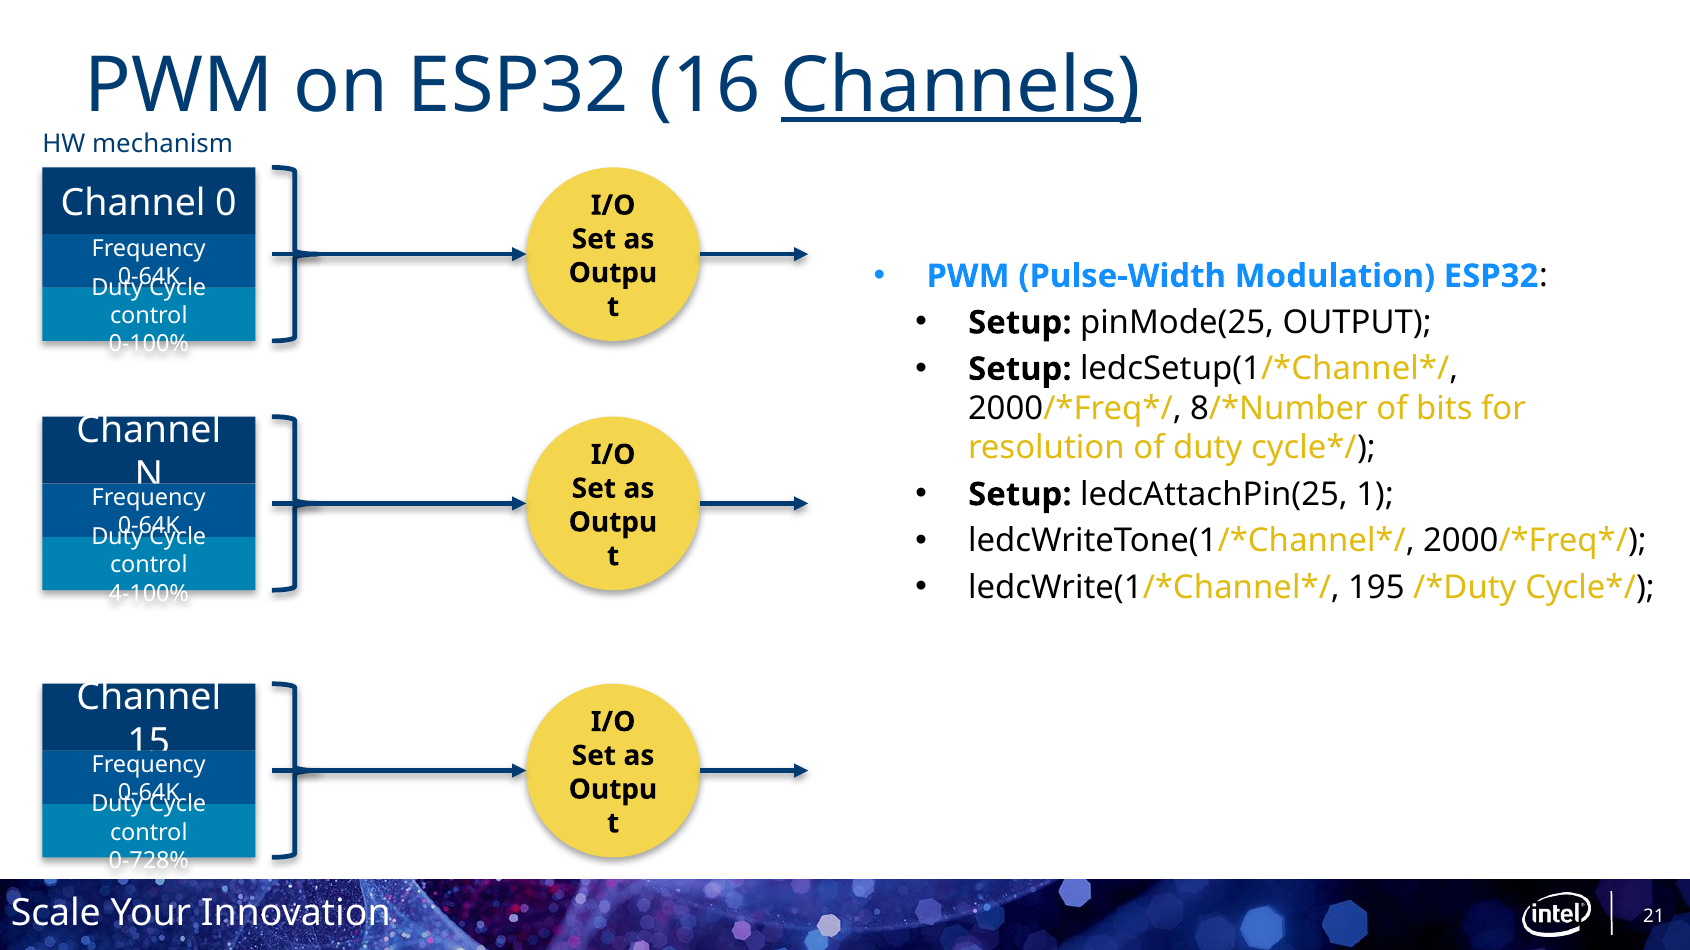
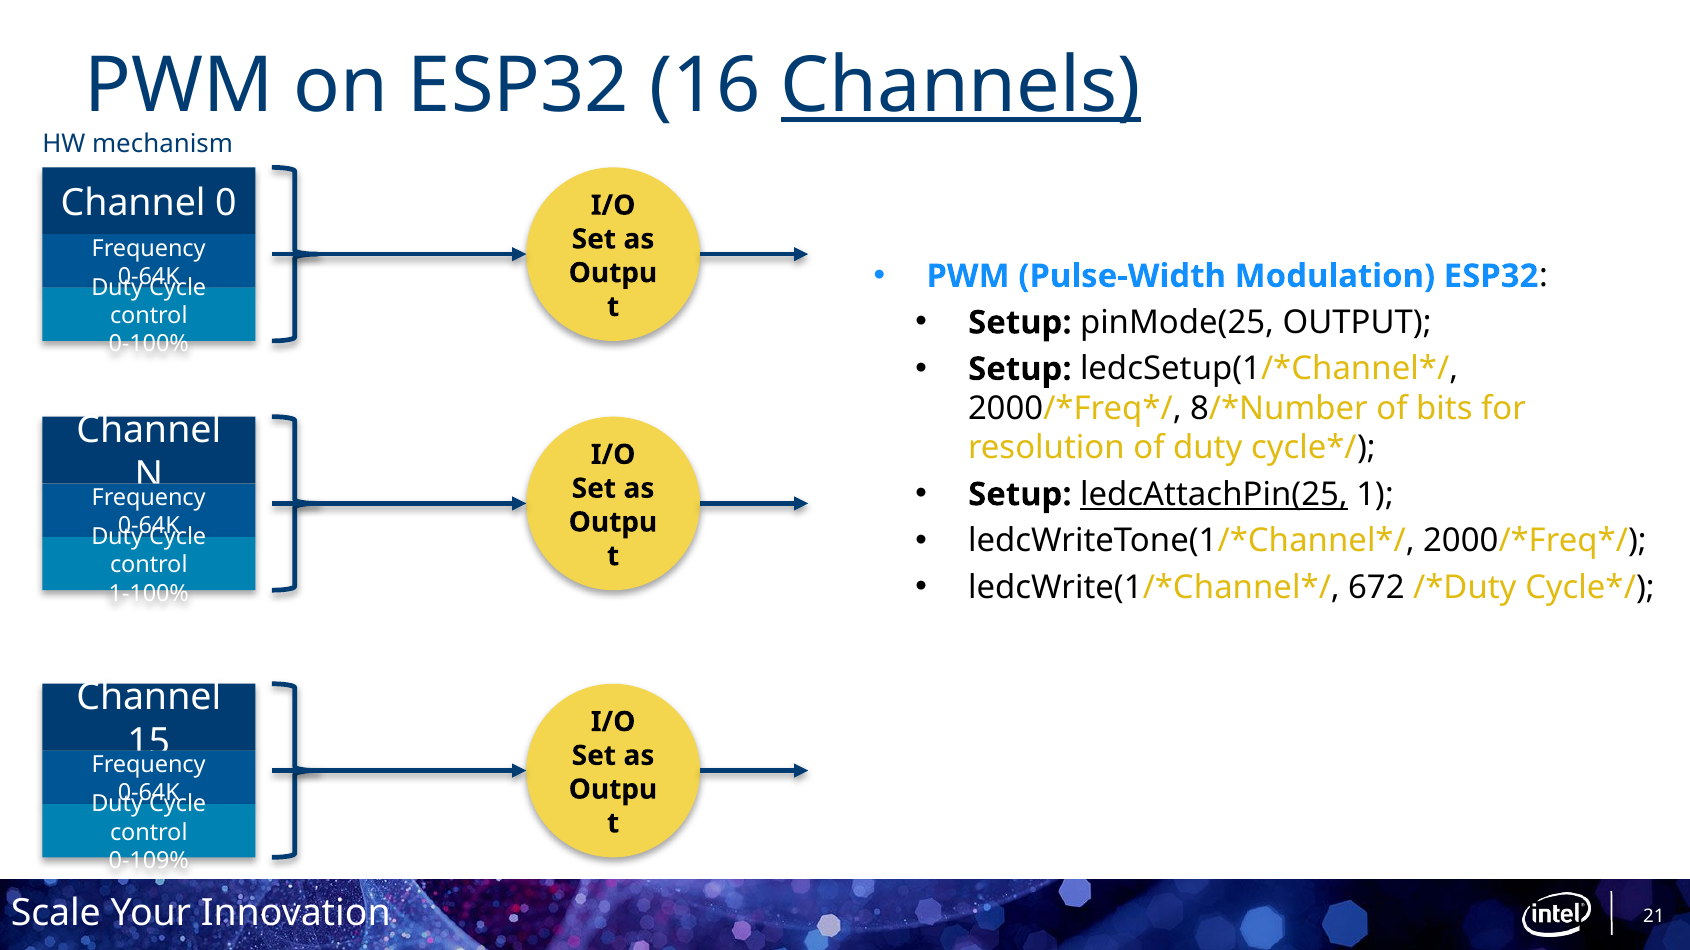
ledcAttachPin(25 underline: none -> present (1214, 495)
195: 195 -> 672 (1376, 588)
4-100%: 4-100% -> 1-100% (149, 594)
0-728%: 0-728% -> 0-109% (149, 861)
